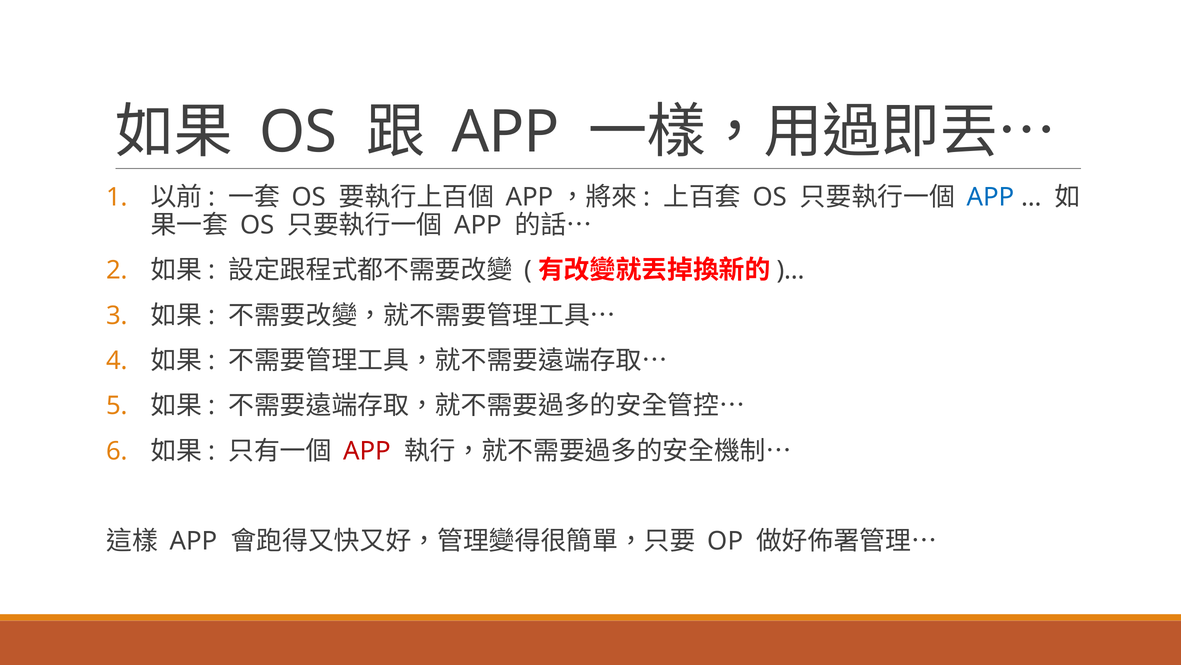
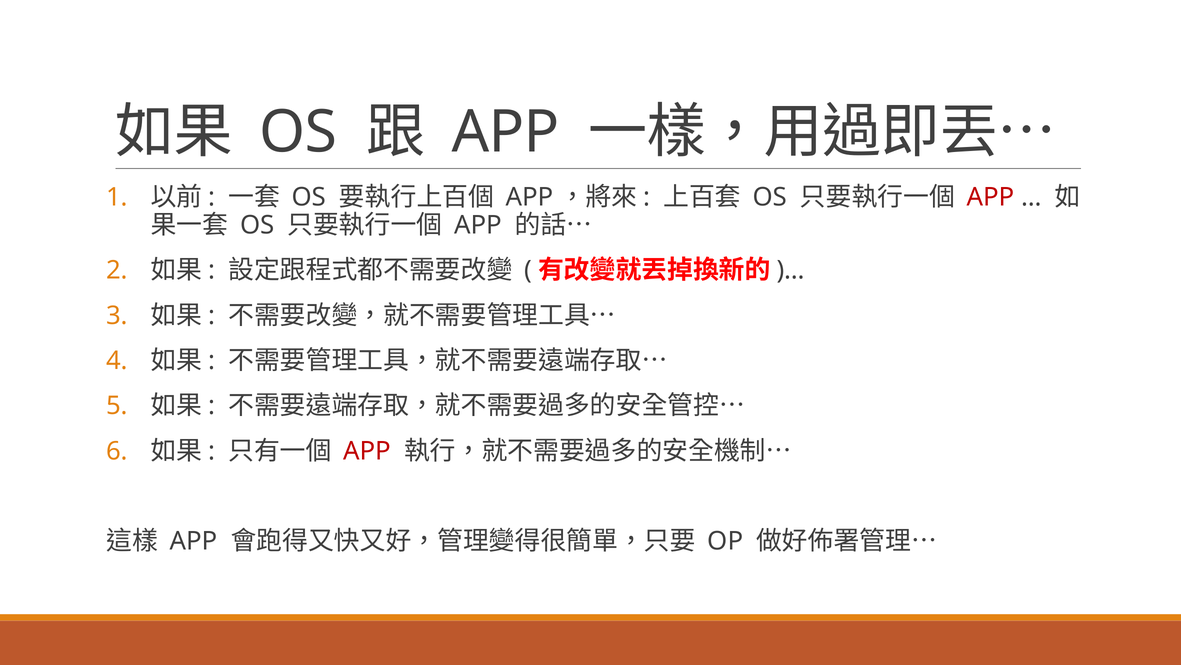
APP colour: blue -> red (991, 197)
